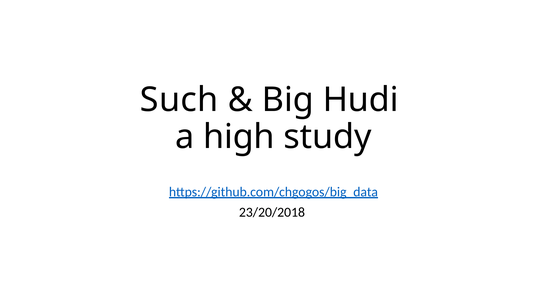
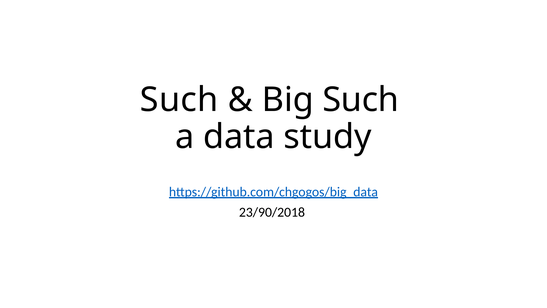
Big Hudi: Hudi -> Such (361, 100)
high: high -> data (239, 137)
23/20/2018: 23/20/2018 -> 23/90/2018 (272, 212)
